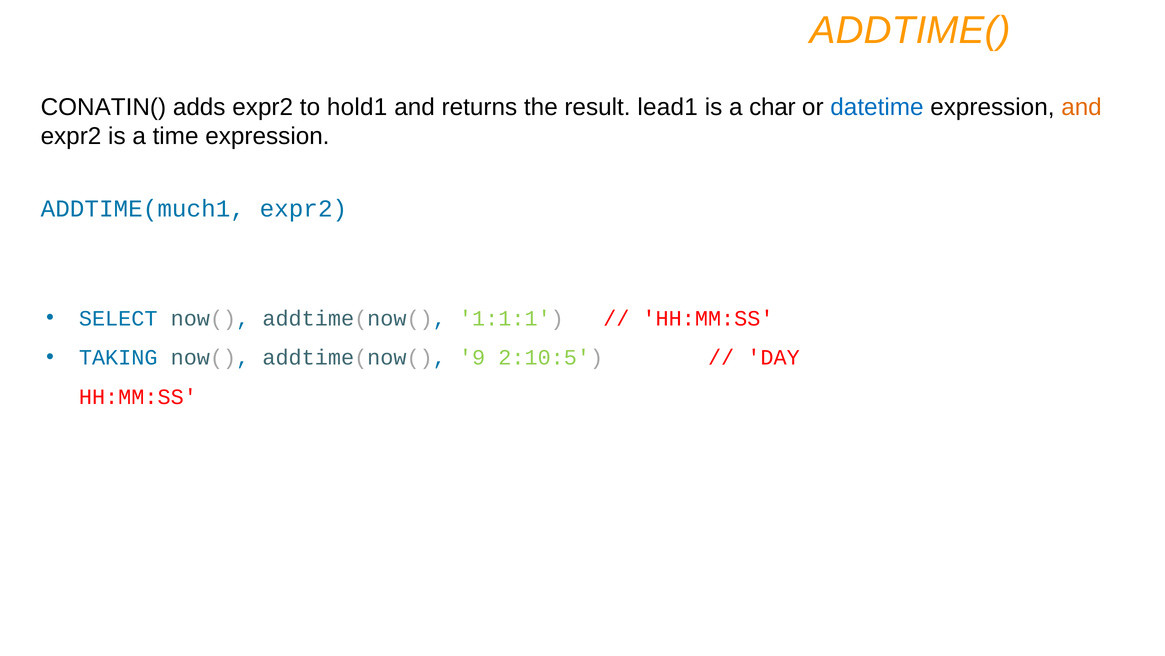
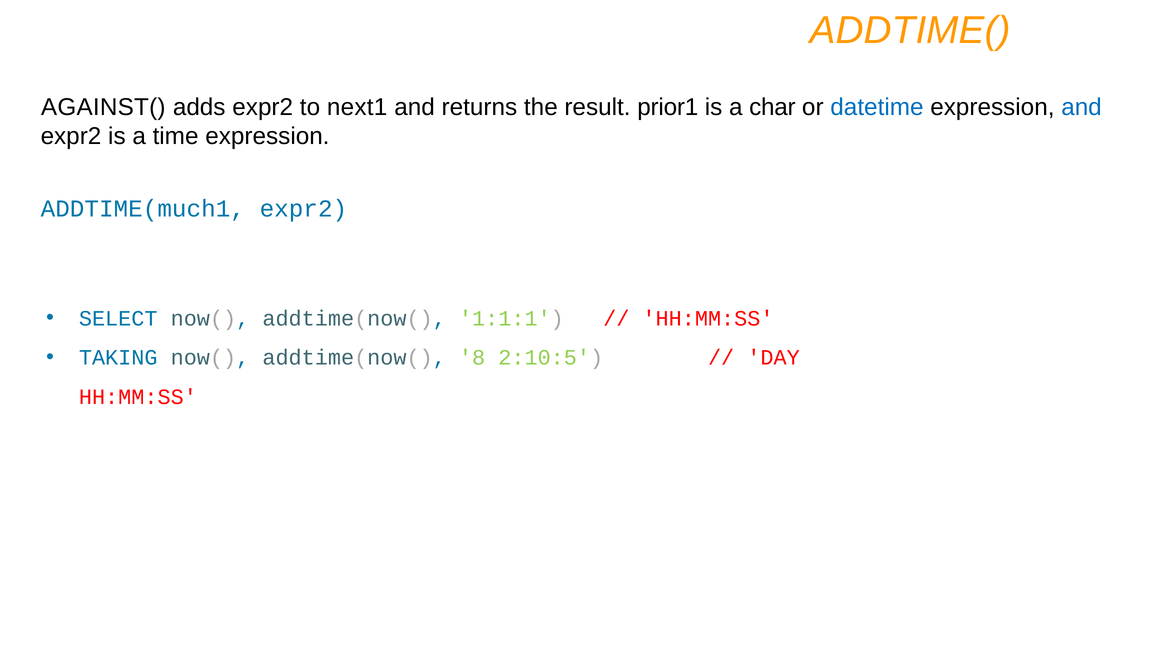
CONATIN(: CONATIN( -> AGAINST( (103, 107)
hold1: hold1 -> next1 (357, 107)
lead1: lead1 -> prior1 (668, 107)
and colour: orange -> blue (1082, 107)
9: 9 -> 8 (472, 357)
